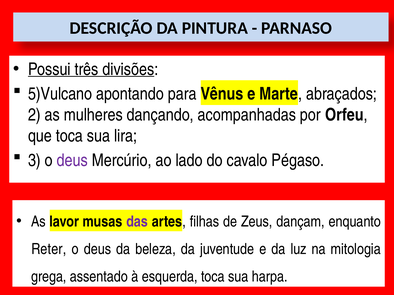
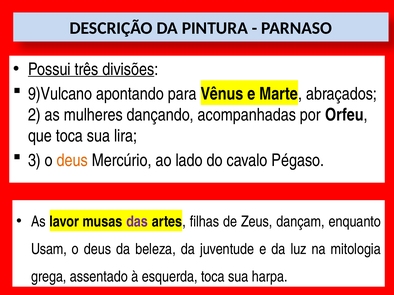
5)Vulcano: 5)Vulcano -> 9)Vulcano (60, 94)
deus colour: purple -> orange (72, 161)
Reter: Reter -> Usam (49, 249)
